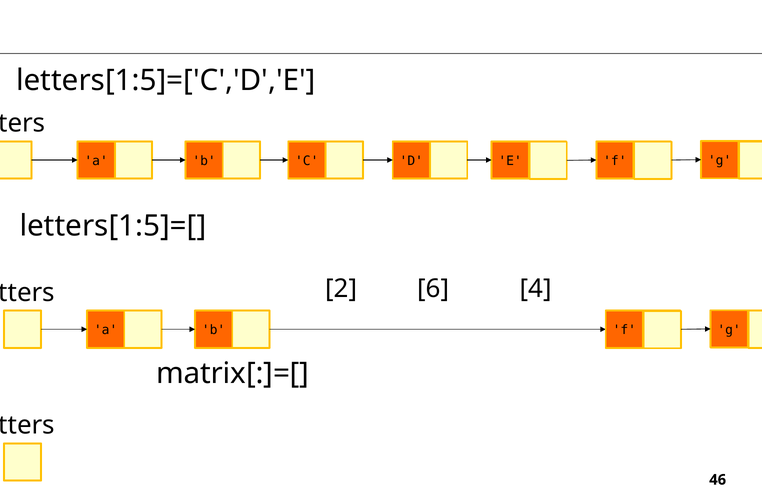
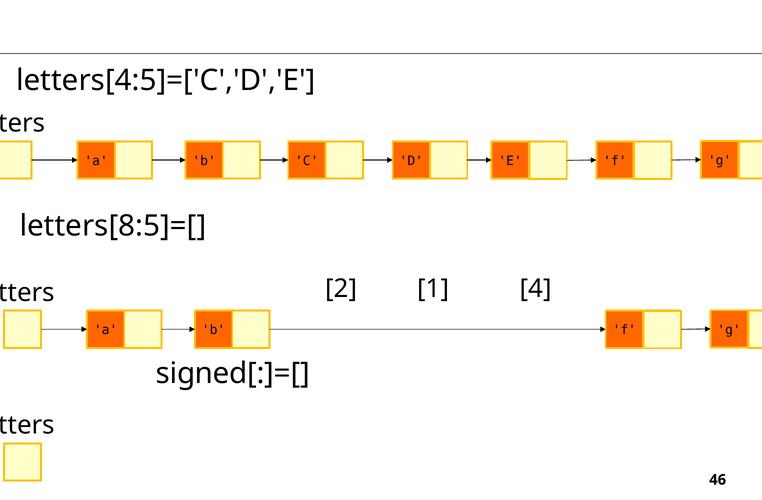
letters[1:5]=['C','D','E: letters[1:5]=['C','D','E -> letters[4:5]=['C','D','E (166, 81)
letters[1:5]=[: letters[1:5]=[ -> letters[8:5]=[ (113, 226)
6: 6 -> 1 (433, 289)
matrix[:]=[: matrix[:]=[ -> signed[:]=[ (233, 374)
